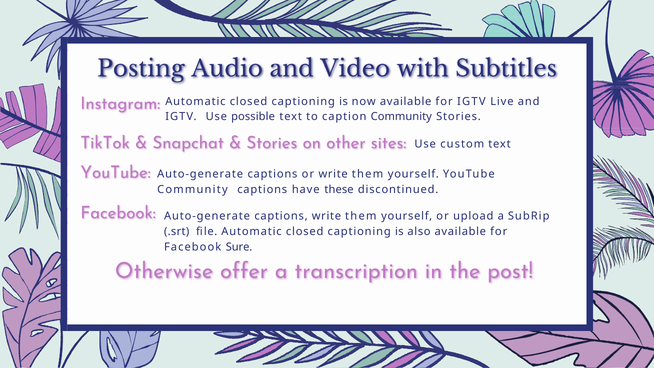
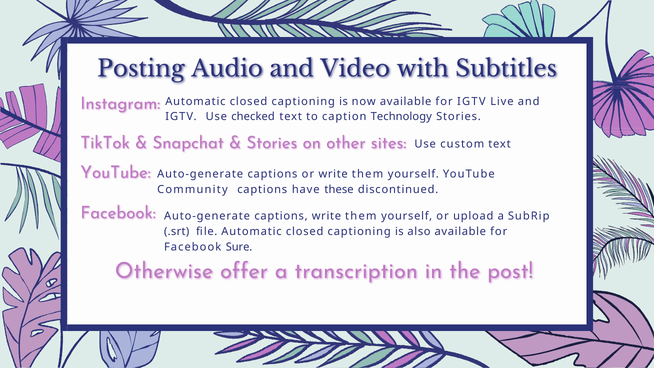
possible: possible -> checked (253, 117)
caption Community: Community -> Technology (401, 117)
